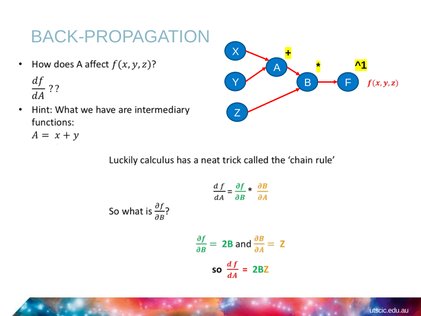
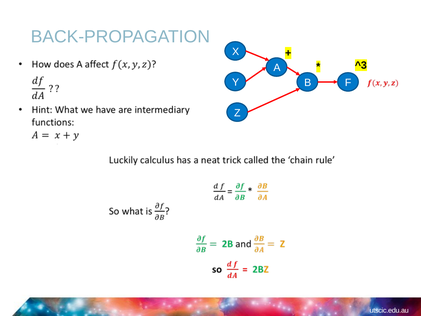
^1: ^1 -> ^3 (361, 65)
